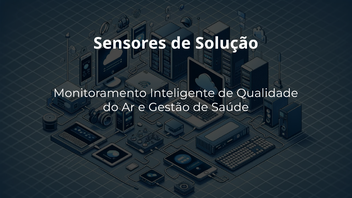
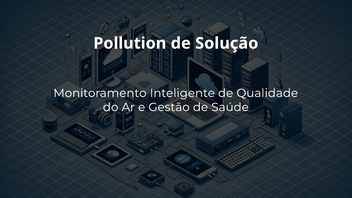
Sensores: Sensores -> Pollution (130, 43)
